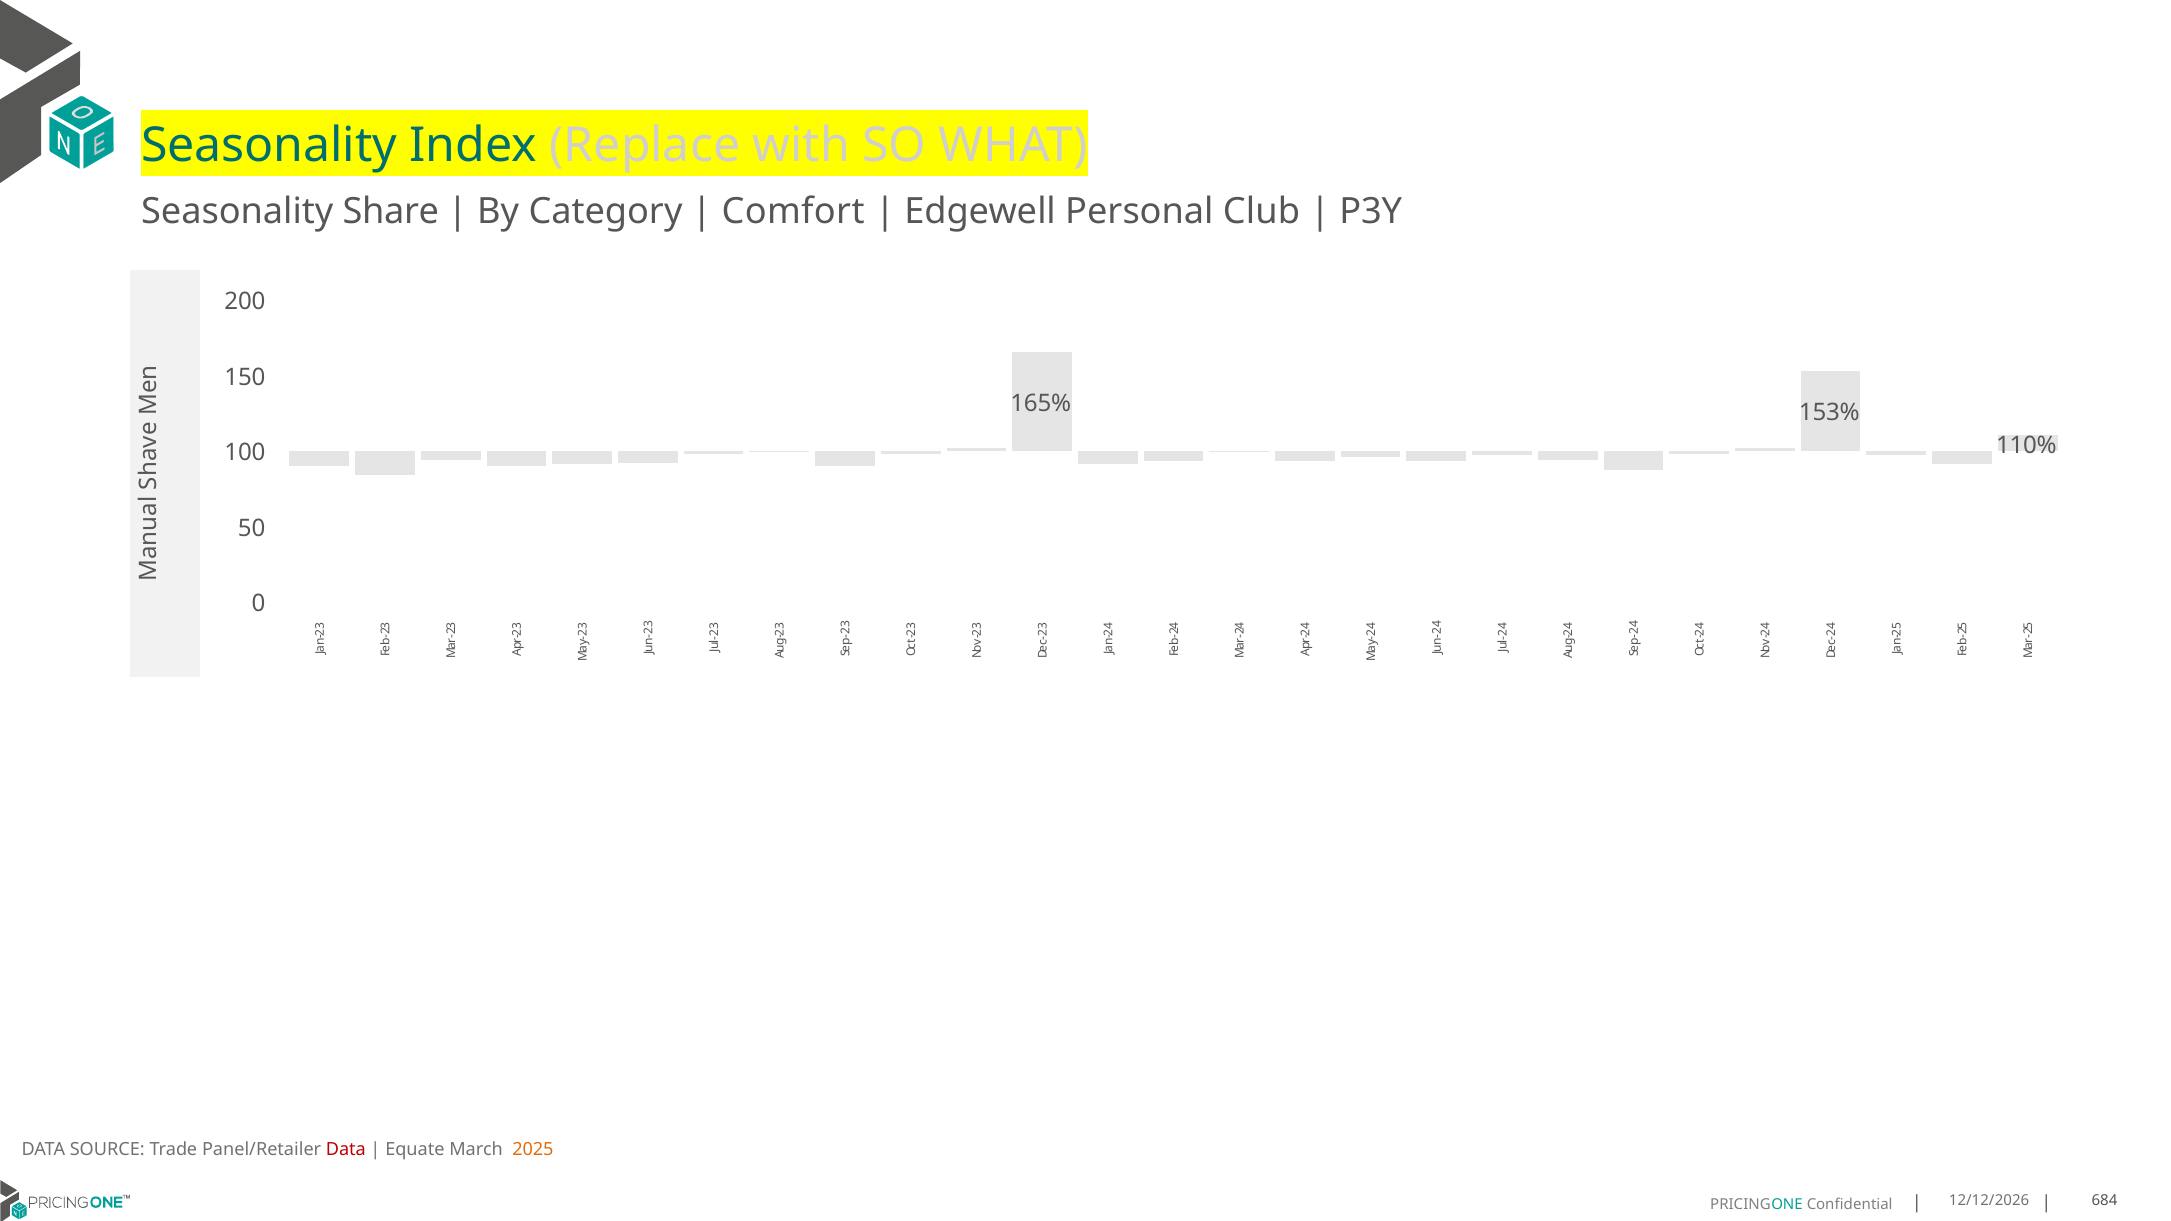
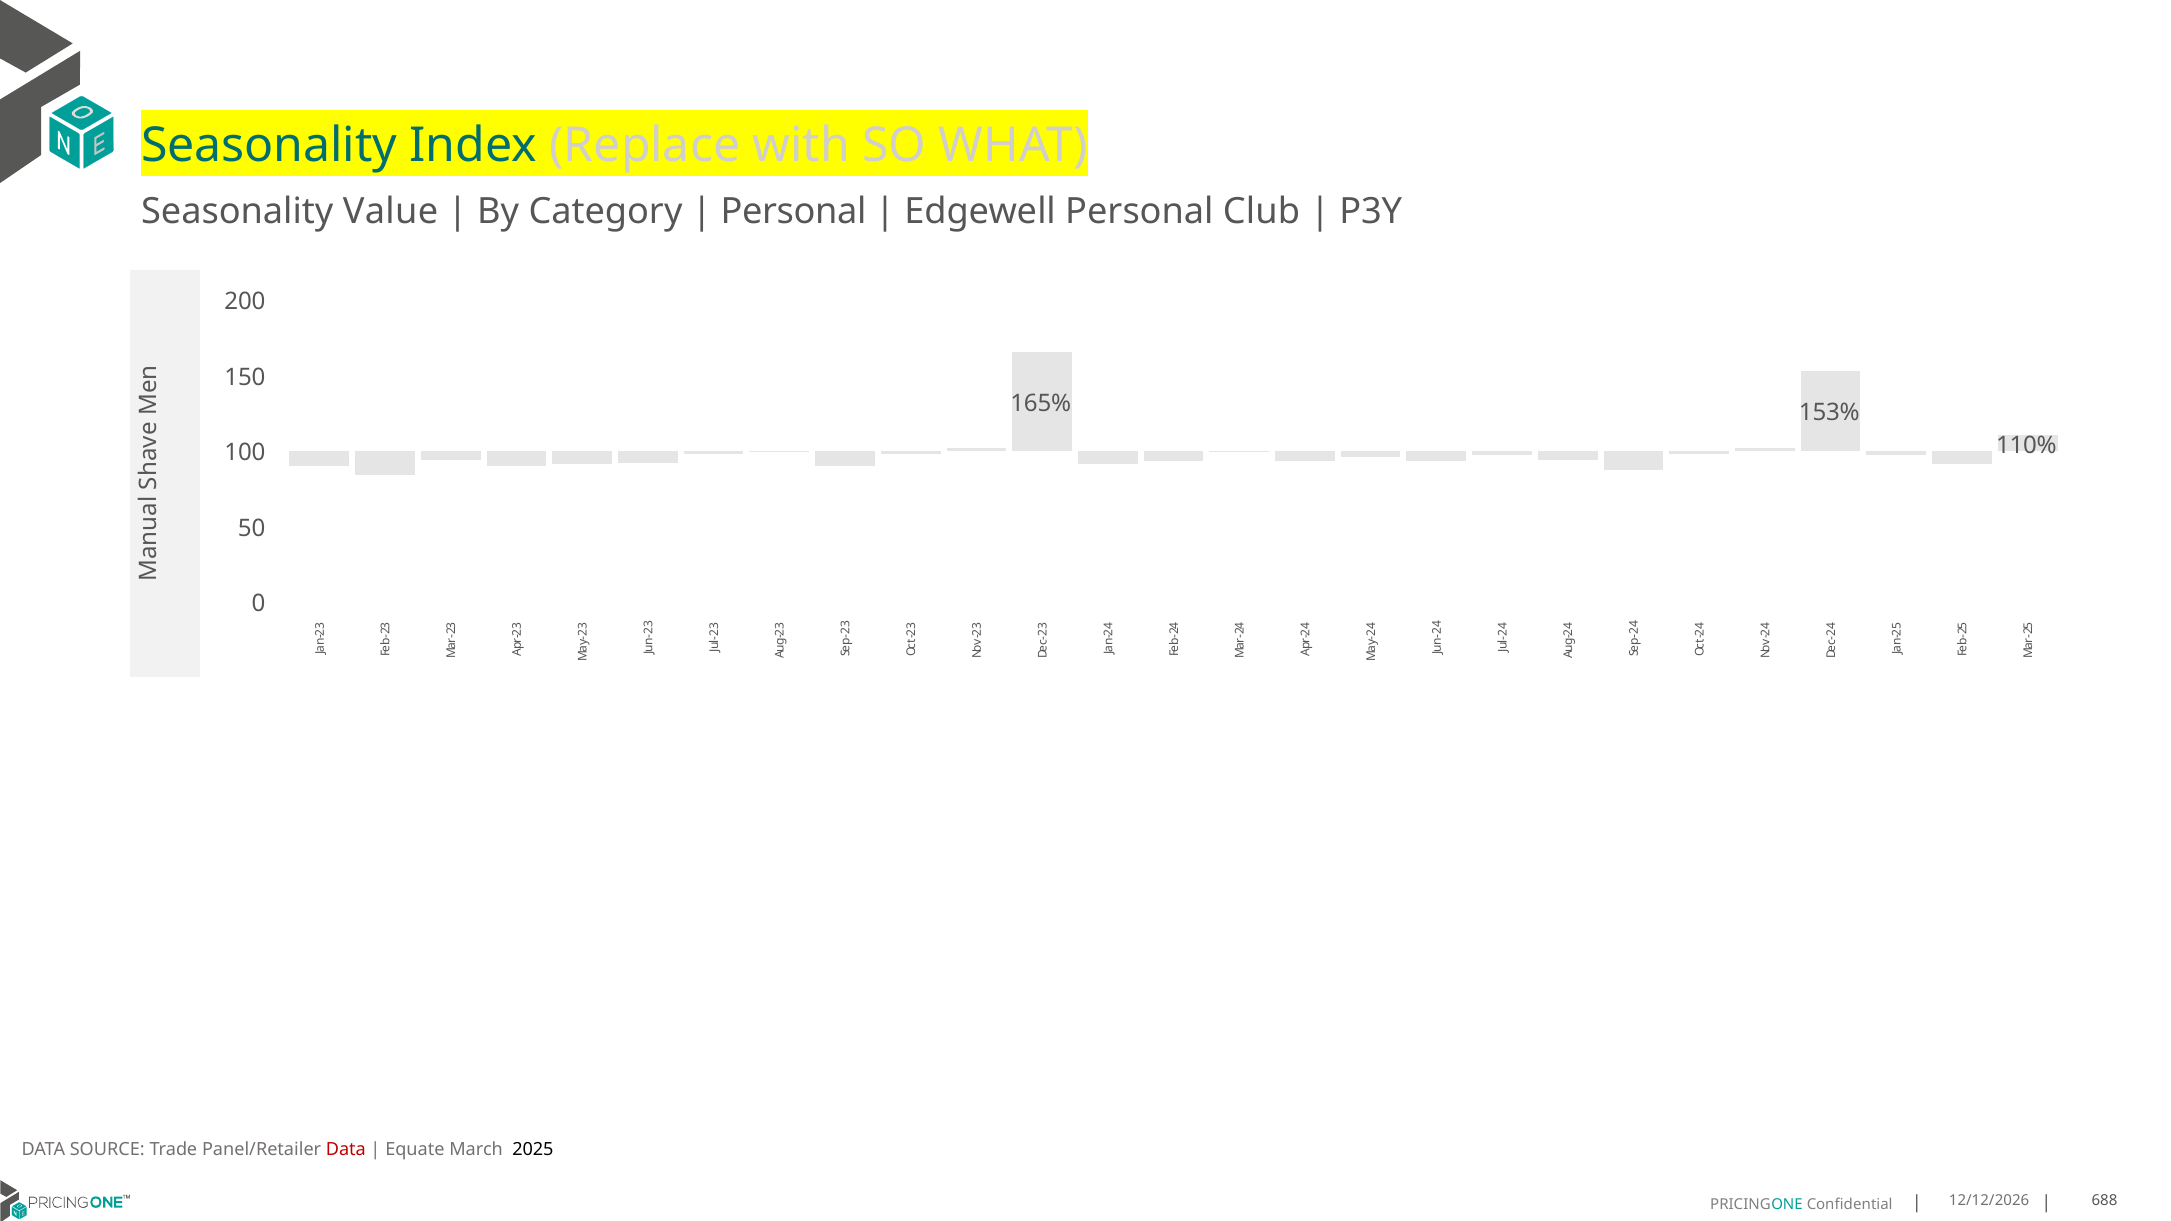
Share: Share -> Value (390, 212)
Comfort: Comfort -> Personal (793, 212)
2025 colour: orange -> black (533, 1150)
684: 684 -> 688 (2105, 1201)
